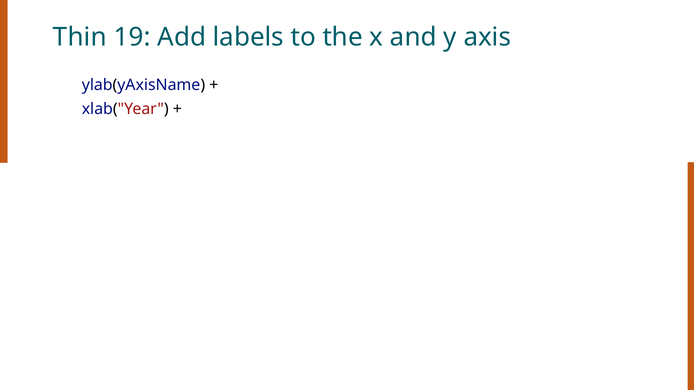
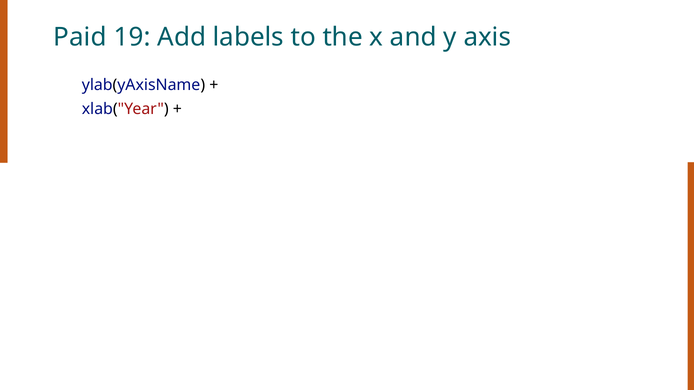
Thin: Thin -> Paid (80, 37)
